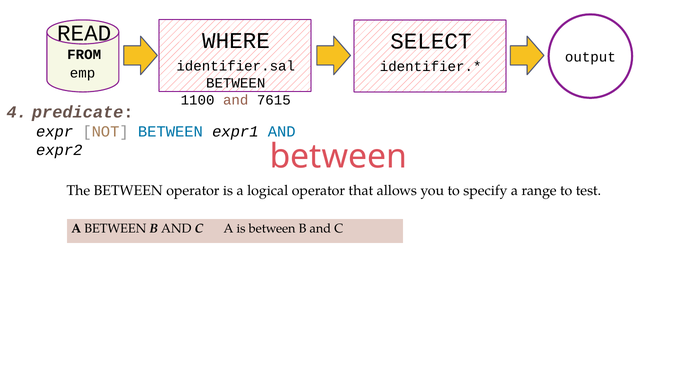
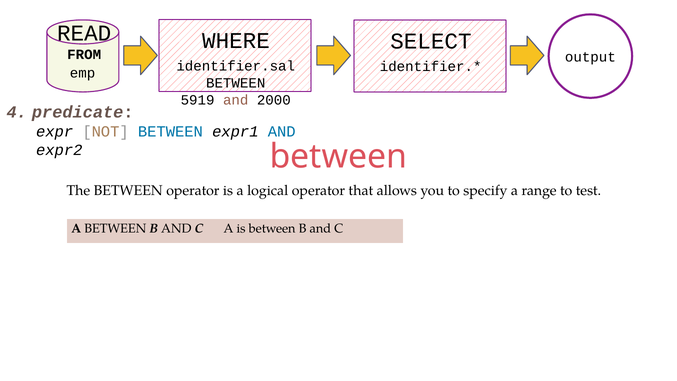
1100: 1100 -> 5919 (198, 100)
7615: 7615 -> 2000 (274, 100)
